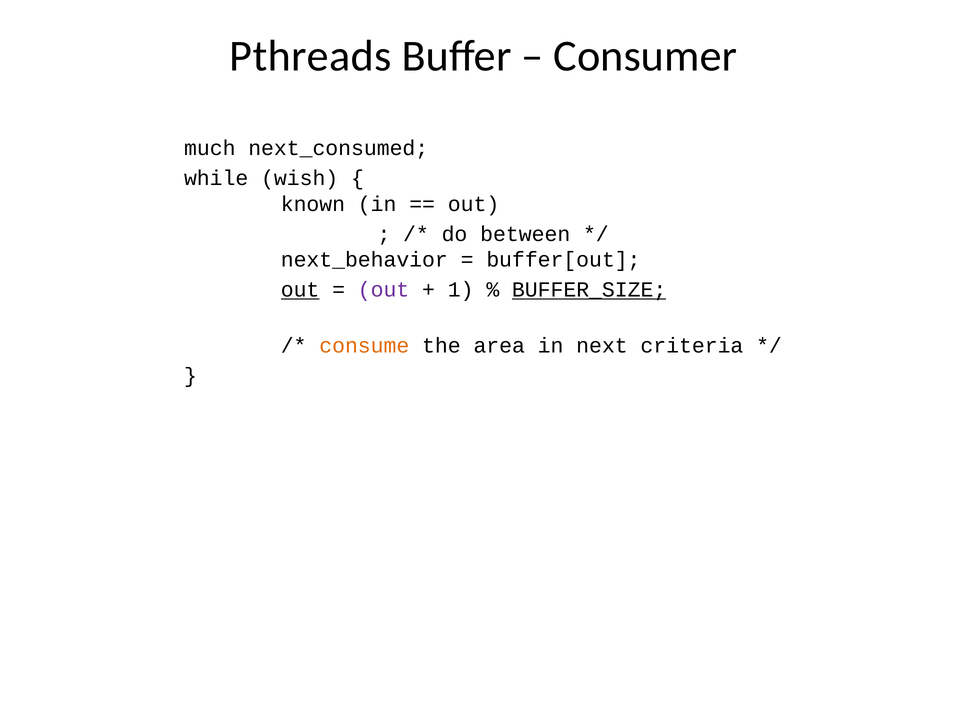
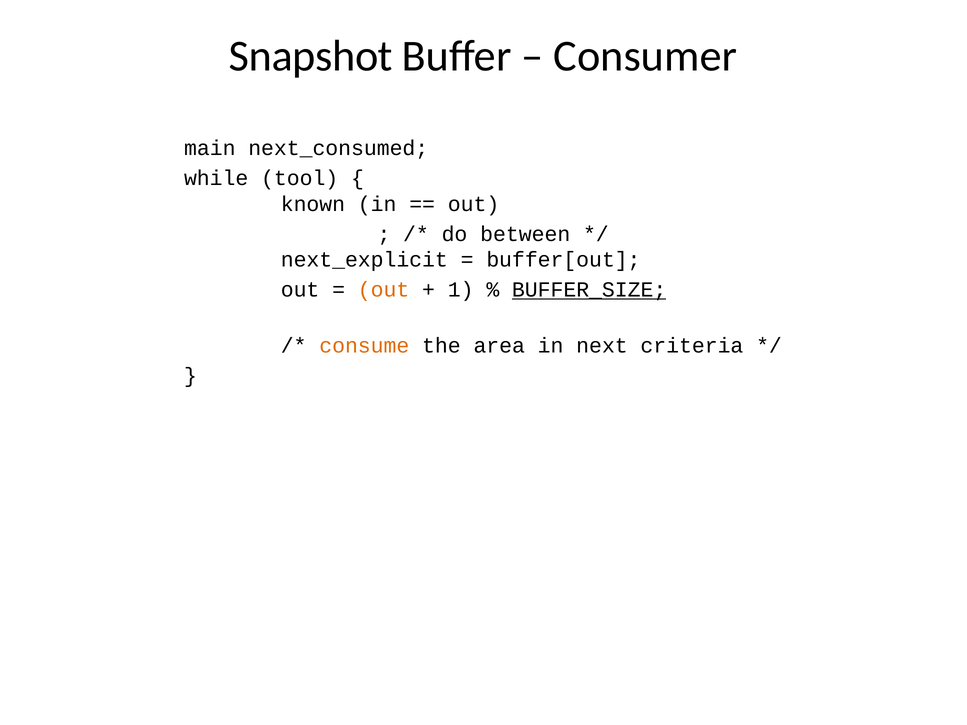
Pthreads: Pthreads -> Snapshot (311, 56)
much: much -> main (210, 148)
wish: wish -> tool (300, 178)
next_behavior: next_behavior -> next_explicit (364, 260)
out underline: present -> none (300, 290)
out colour: purple -> orange (384, 290)
